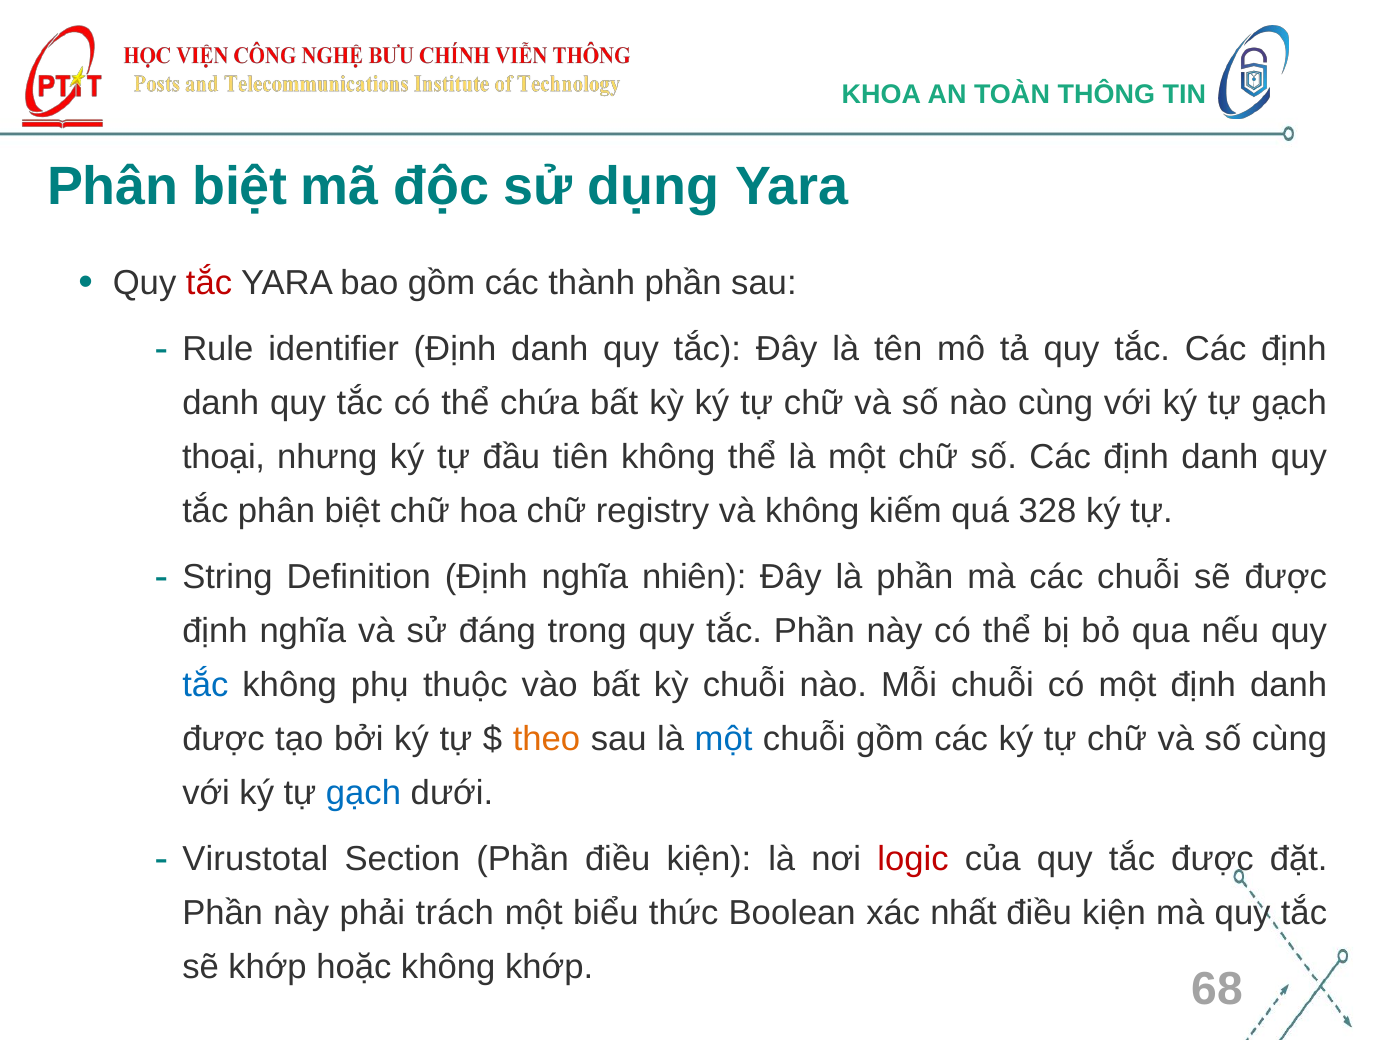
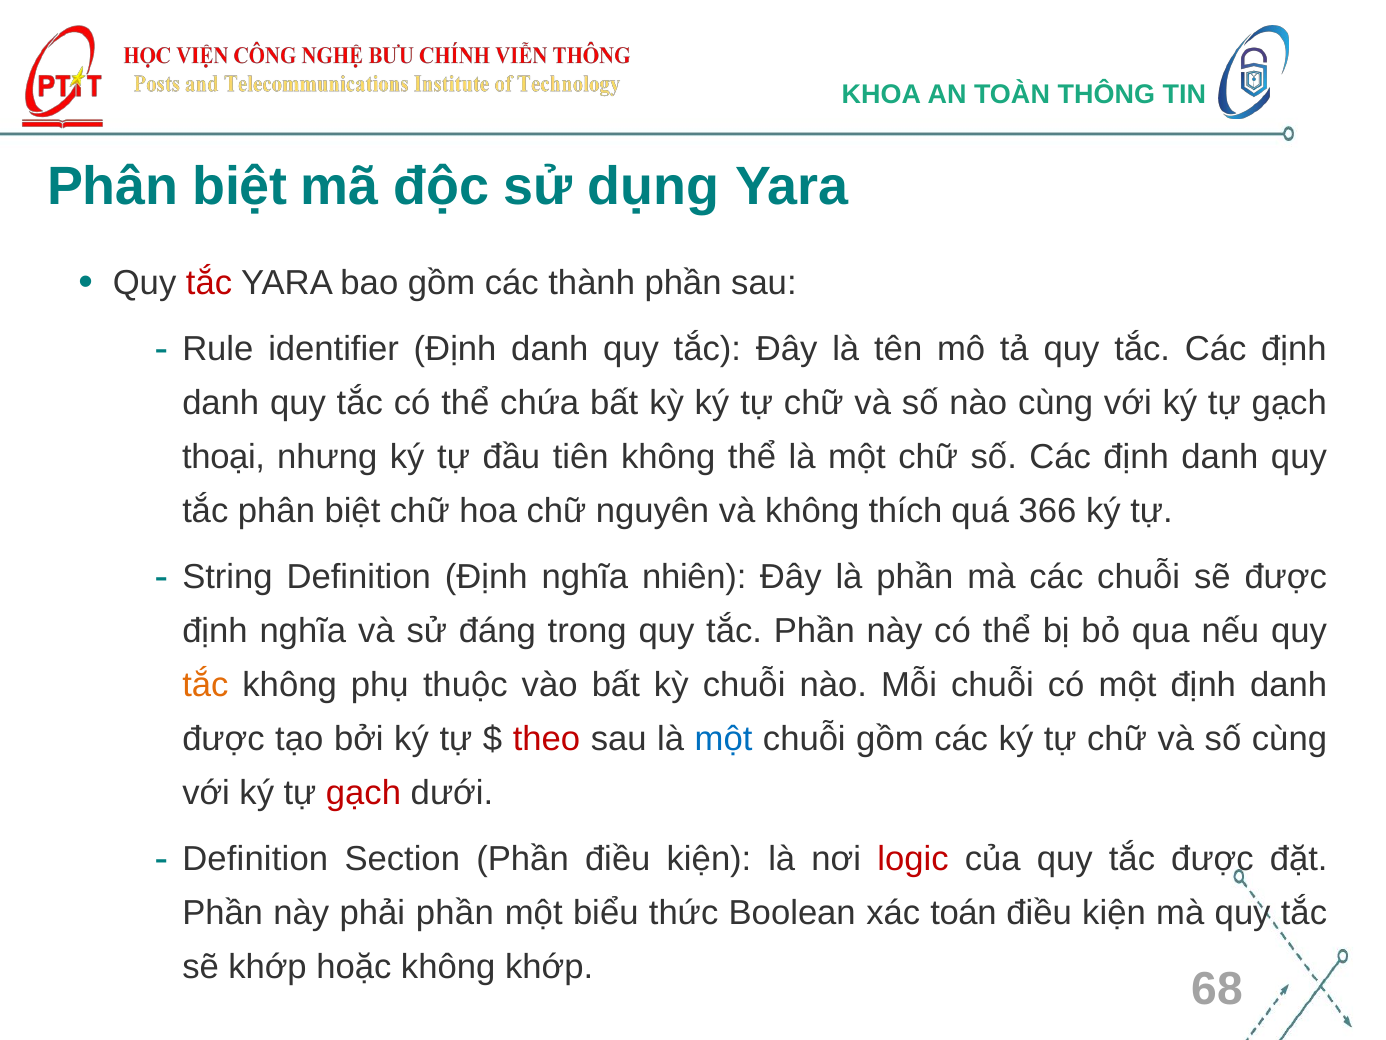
registry: registry -> nguyên (653, 511)
kiếm: kiếm -> thích (906, 511)
328: 328 -> 366 (1048, 511)
tắc colour: blue -> orange (205, 685)
theo colour: orange -> red (547, 739)
gạch colour: blue -> red (363, 793)
Virustotal: Virustotal -> Definition (255, 858)
phải trách: trách -> phần (455, 912)
nhất: nhất -> toán (963, 912)
